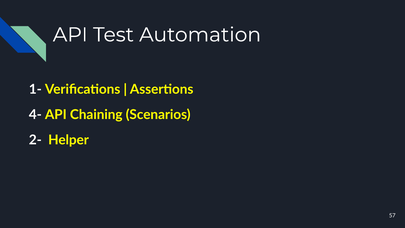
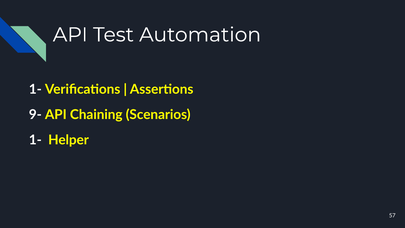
4-: 4- -> 9- (35, 115)
2-: 2- -> 1- (35, 140)
